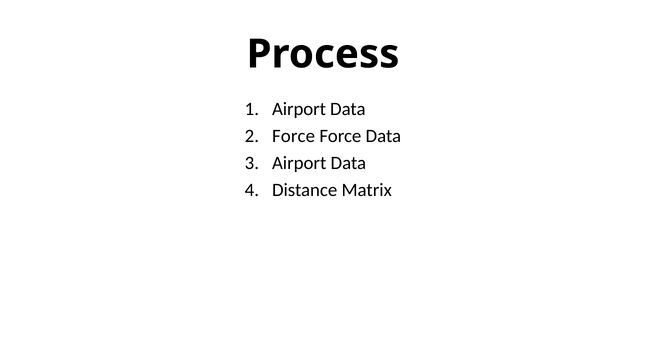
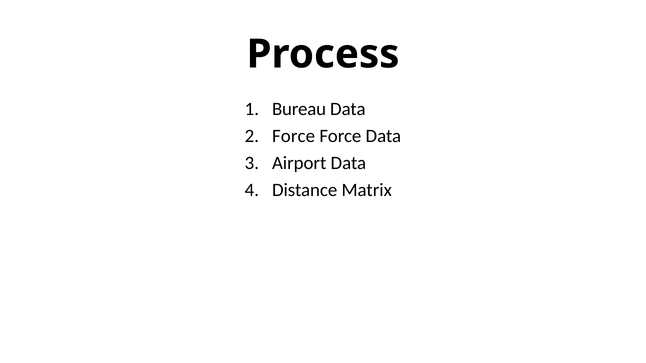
Airport: Airport -> Bureau (299, 109)
